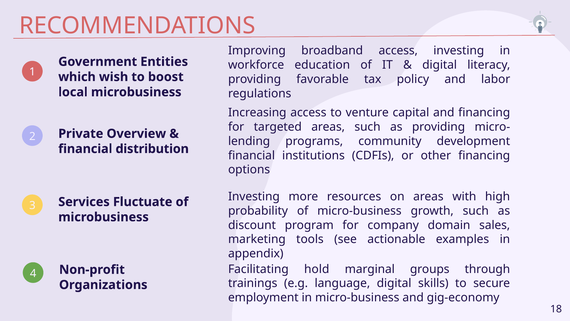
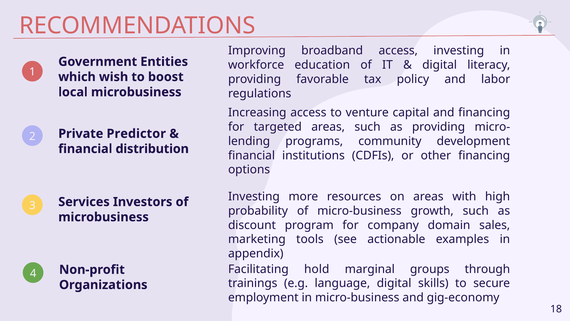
Overview: Overview -> Predictor (136, 134)
Fluctuate: Fluctuate -> Investors (143, 202)
